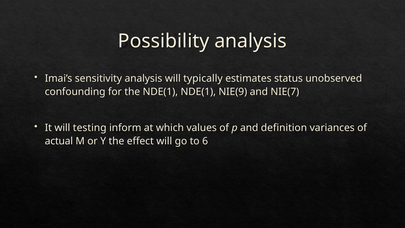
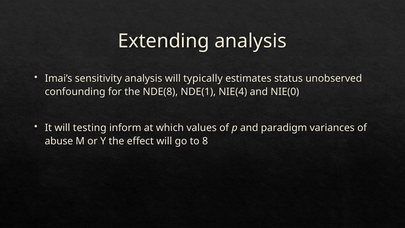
Possibility: Possibility -> Extending (164, 41)
the NDE(1: NDE(1 -> NDE(8 (160, 92)
NIE(9: NIE(9 -> NIE(4 (233, 92)
NIE(7: NIE(7 -> NIE(0 (285, 92)
definition: definition -> paradigm (284, 128)
actual: actual -> abuse (59, 141)
6: 6 -> 8 (205, 141)
